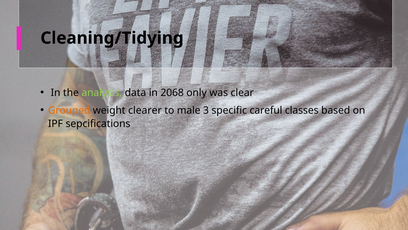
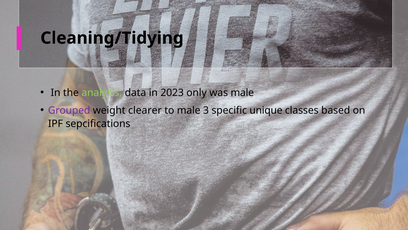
2068: 2068 -> 2023 (172, 93)
was clear: clear -> male (242, 93)
Grouped colour: orange -> purple (69, 110)
careful: careful -> unique (266, 110)
